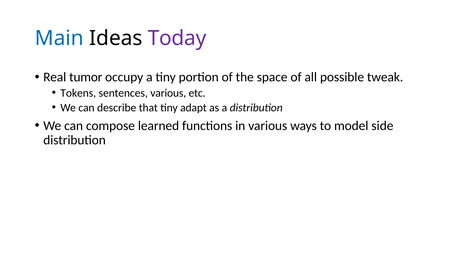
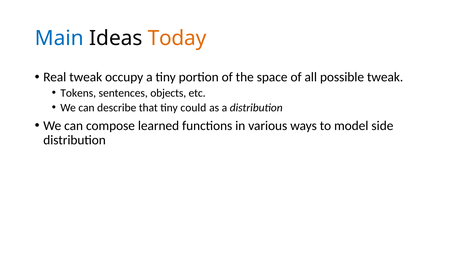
Today colour: purple -> orange (177, 38)
Real tumor: tumor -> tweak (86, 77)
sentences various: various -> objects (168, 93)
adapt: adapt -> could (193, 107)
